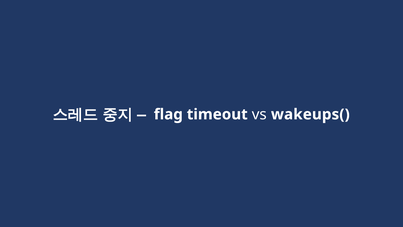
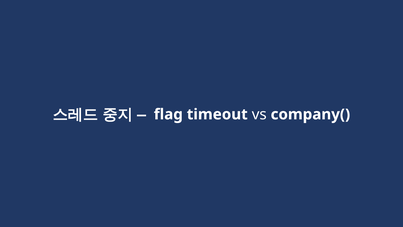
wakeups(: wakeups( -> company( (310, 114)
